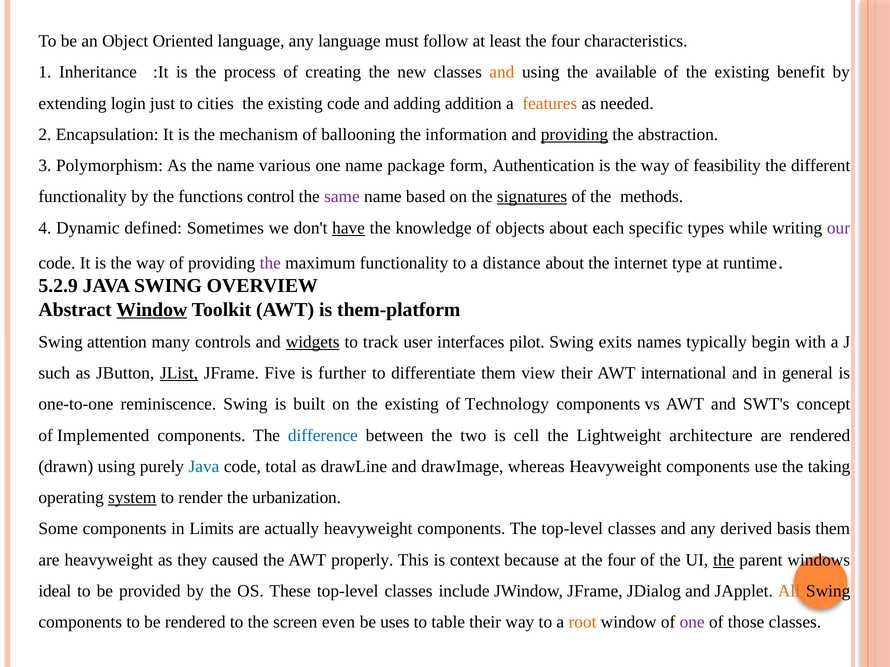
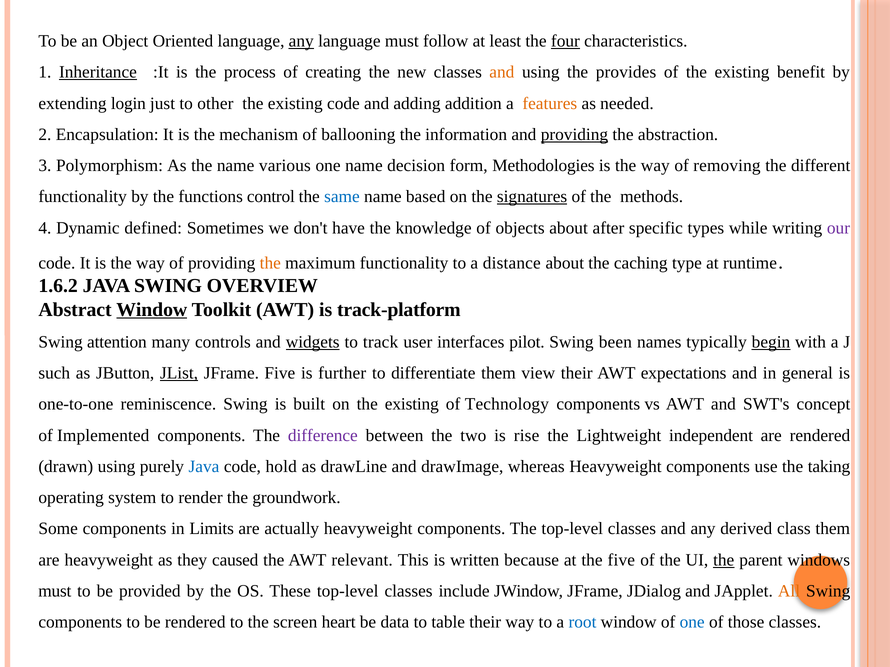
any underline: none -> present (301, 41)
four underline: none -> present (565, 41)
Inheritance underline: none -> present (98, 72)
available: available -> provides (626, 72)
cities: cities -> other (215, 103)
package: package -> decision (416, 166)
Authentication: Authentication -> Methodologies (543, 166)
feasibility: feasibility -> removing (727, 166)
same colour: purple -> blue (342, 197)
have underline: present -> none (349, 228)
each: each -> after (608, 228)
the colour: purple -> orange (270, 263)
internet: internet -> caching (641, 263)
5.2.9: 5.2.9 -> 1.6.2 (58, 286)
them-platform: them-platform -> track-platform (399, 310)
exits: exits -> been (615, 342)
begin underline: none -> present (771, 342)
international: international -> expectations (684, 373)
difference colour: blue -> purple (323, 436)
cell: cell -> rise (527, 436)
architecture: architecture -> independent (711, 436)
total: total -> hold (281, 467)
system underline: present -> none (132, 498)
urbanization: urbanization -> groundwork (297, 498)
basis: basis -> class (794, 529)
properly: properly -> relevant (362, 560)
context: context -> written (475, 560)
at the four: four -> five (621, 560)
ideal: ideal -> must (55, 591)
even: even -> heart (339, 623)
uses: uses -> data (395, 623)
root colour: orange -> blue (582, 623)
one colour: purple -> blue (692, 623)
